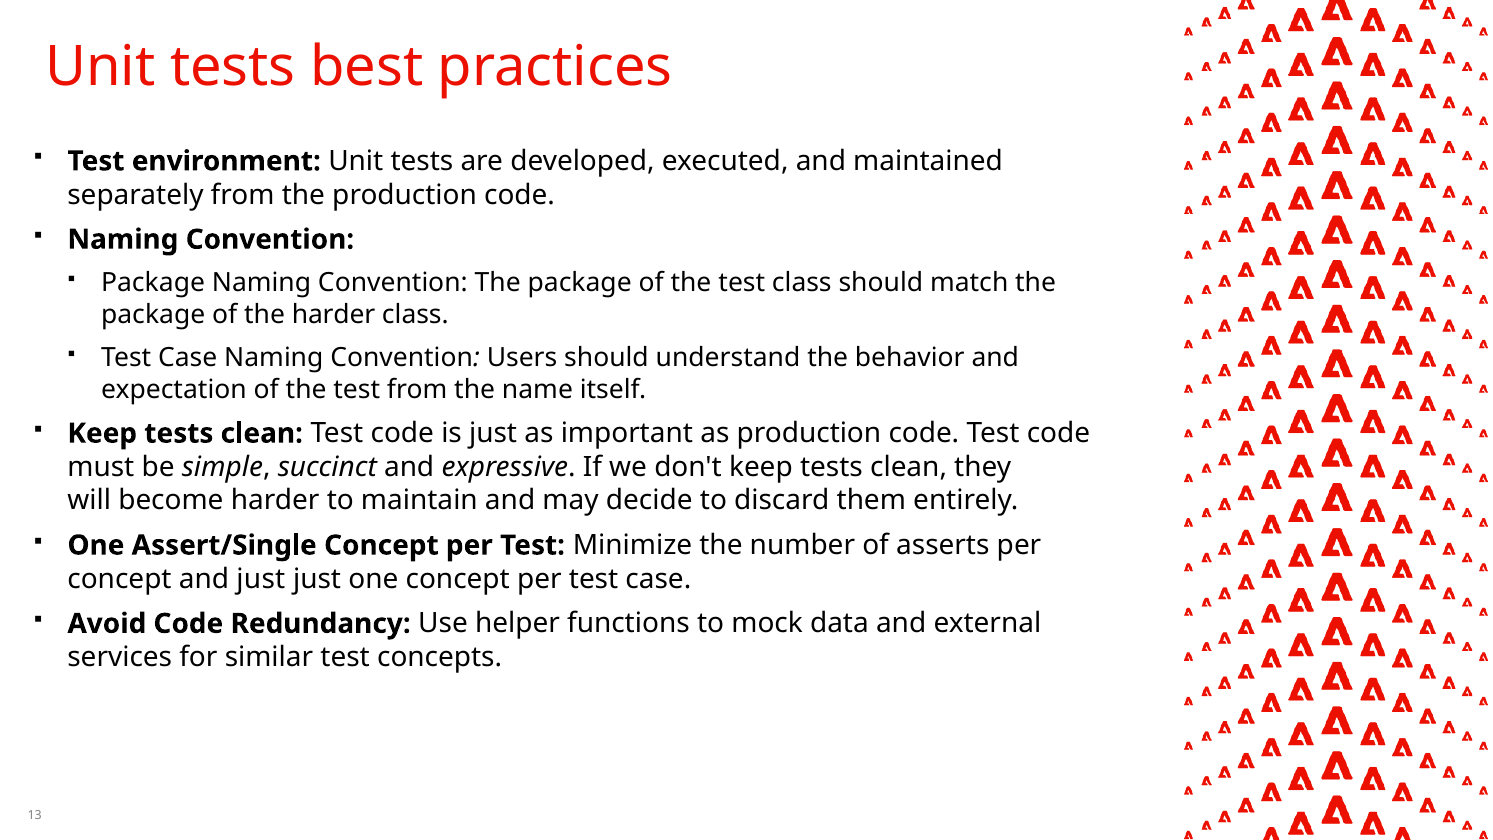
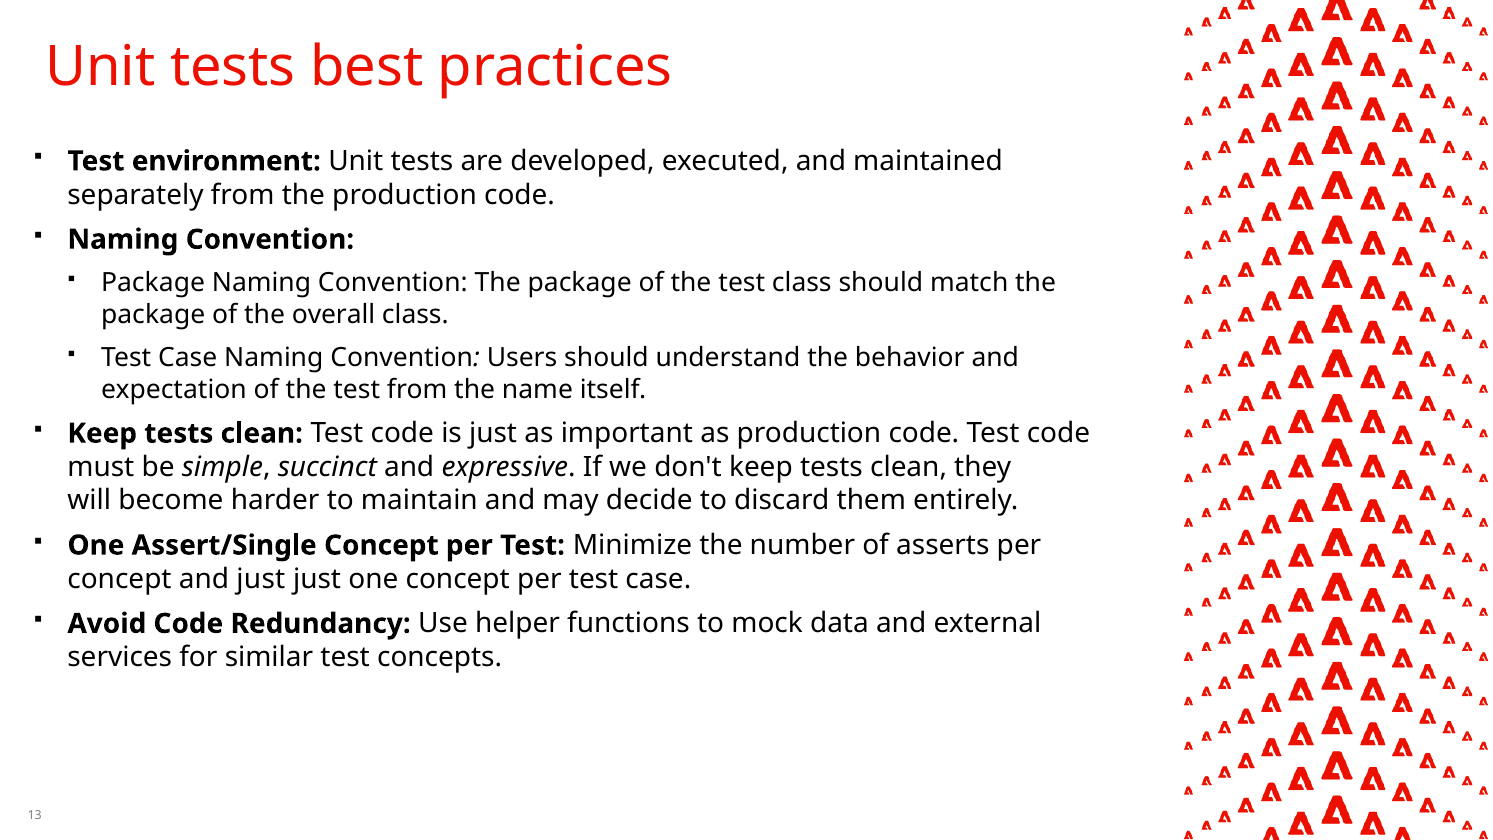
the harder: harder -> overall (334, 315)
